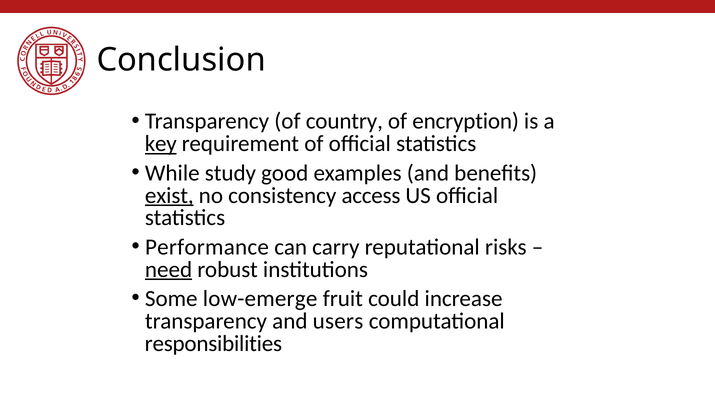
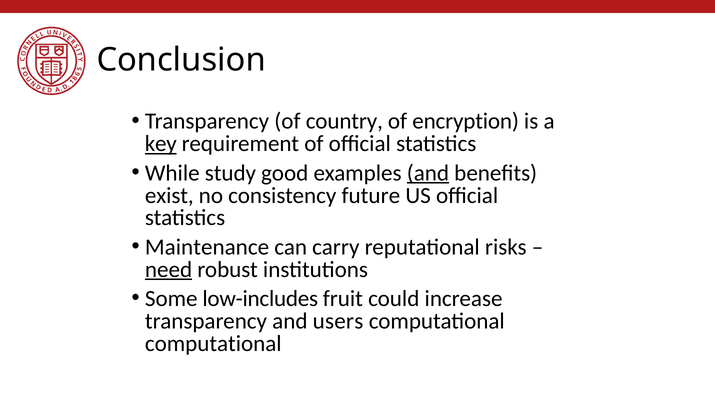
and underline: none -> present (428, 173)
exist underline: present -> none (169, 195)
access: access -> future (371, 195)
Performance: Performance -> Maintenance (207, 247)
low-emerge: low-emerge -> low-includes (260, 299)
responsibilities: responsibilities -> computational (213, 344)
